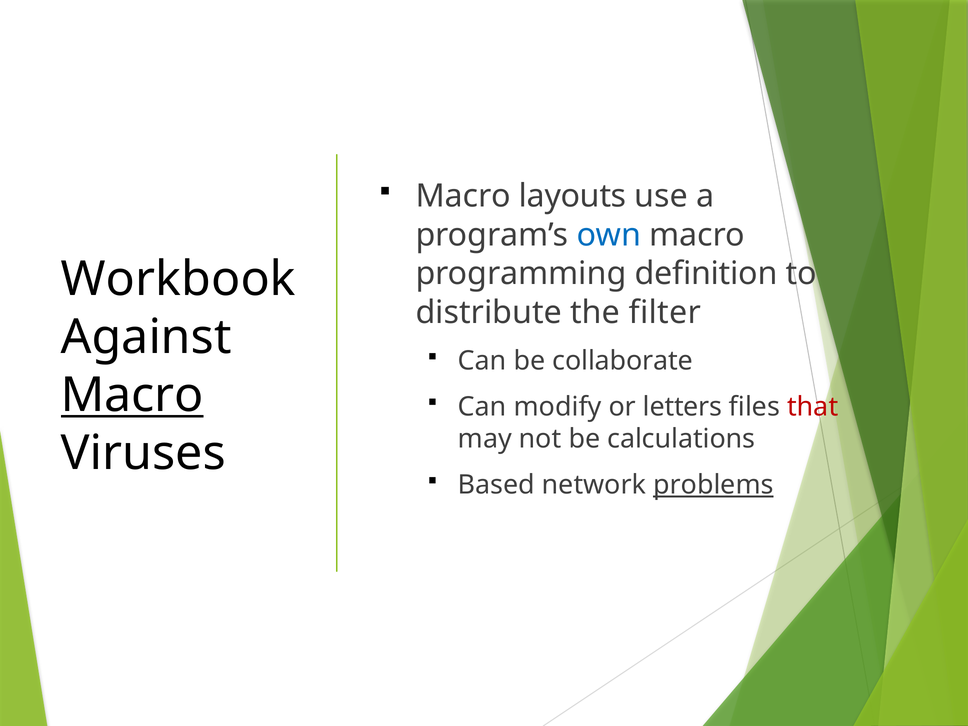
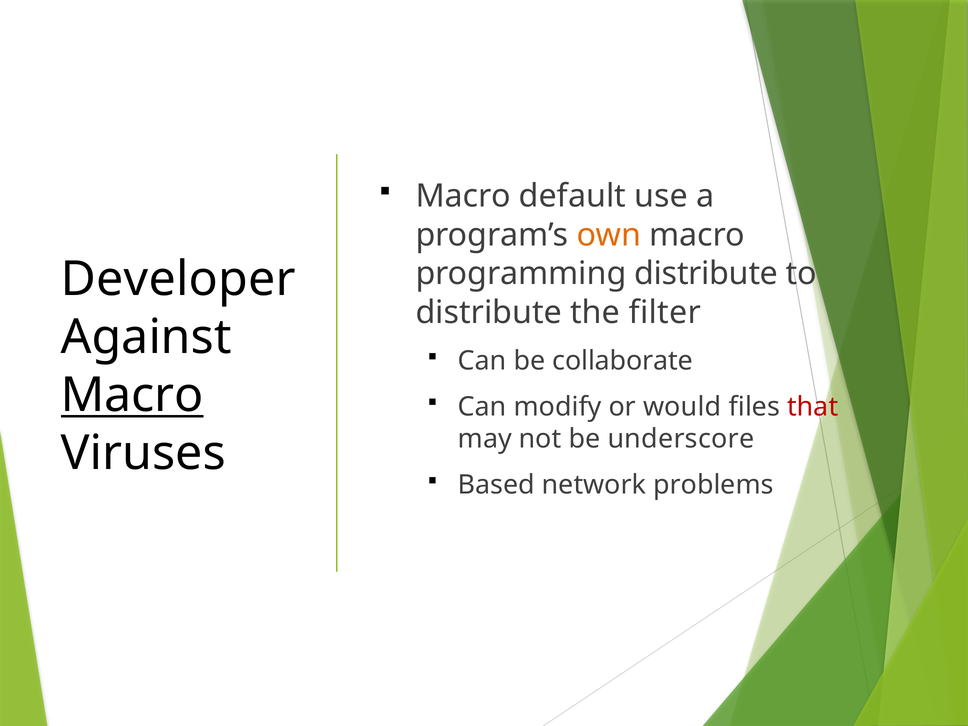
layouts: layouts -> default (572, 196)
own colour: blue -> orange (609, 235)
programming definition: definition -> distribute (706, 274)
Workbook: Workbook -> Developer (178, 279)
letters: letters -> would (682, 407)
calculations: calculations -> underscore (681, 439)
problems underline: present -> none (713, 485)
